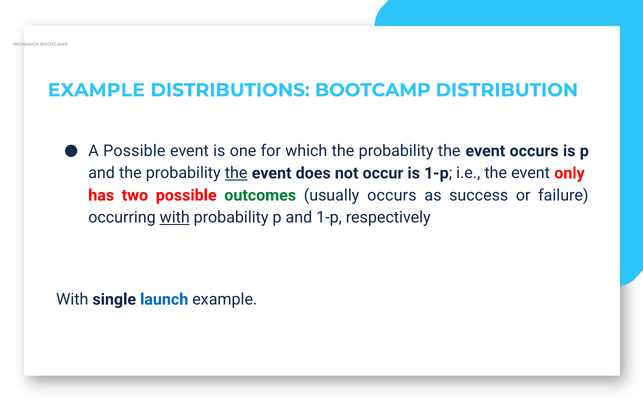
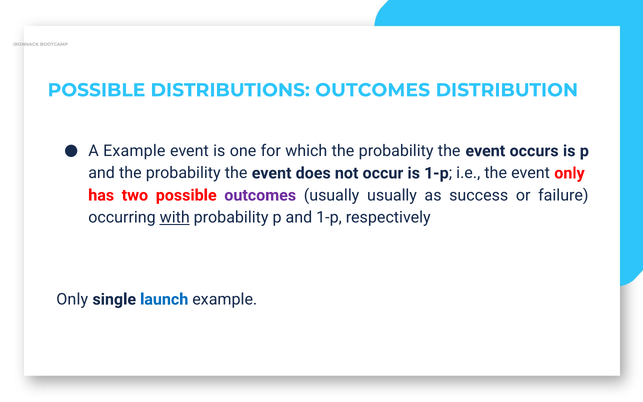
EXAMPLE: EXAMPLE -> POSSIBLE (96, 90)
DISTRIBUTIONS BOOTCAMP: BOOTCAMP -> OUTCOMES (373, 90)
A Possible: Possible -> Example (134, 151)
the underline: present -> none (236, 173)
outcomes colour: green -> purple (260, 195)
usually occurs: occurs -> usually (392, 195)
With: With -> Only (72, 299)
